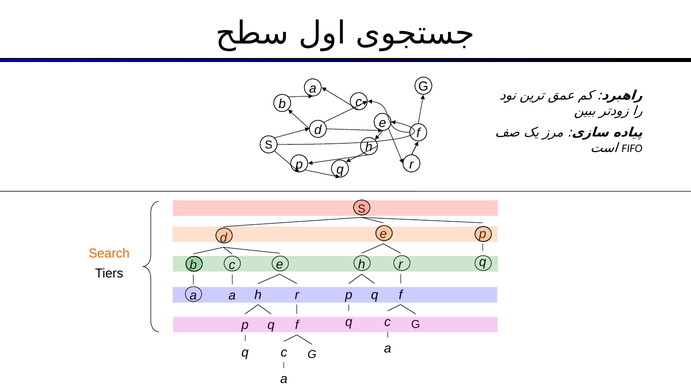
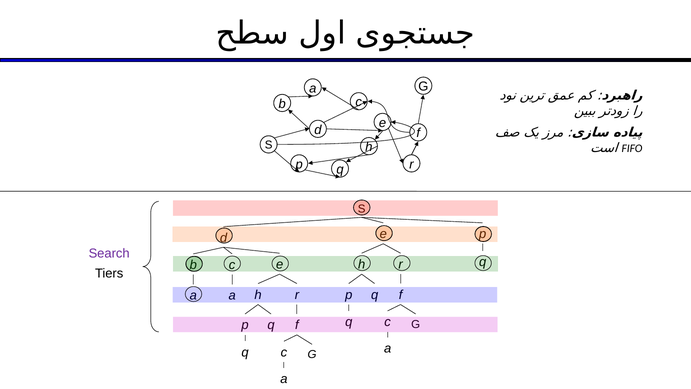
Search colour: orange -> purple (109, 254)
